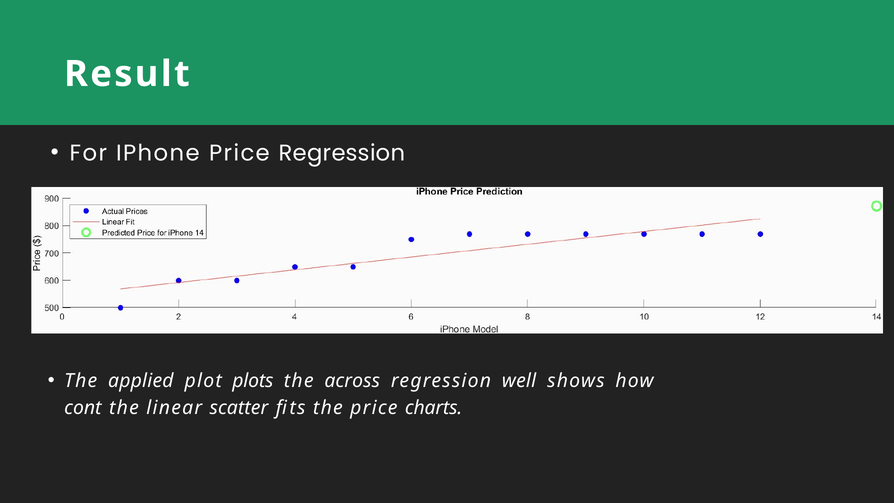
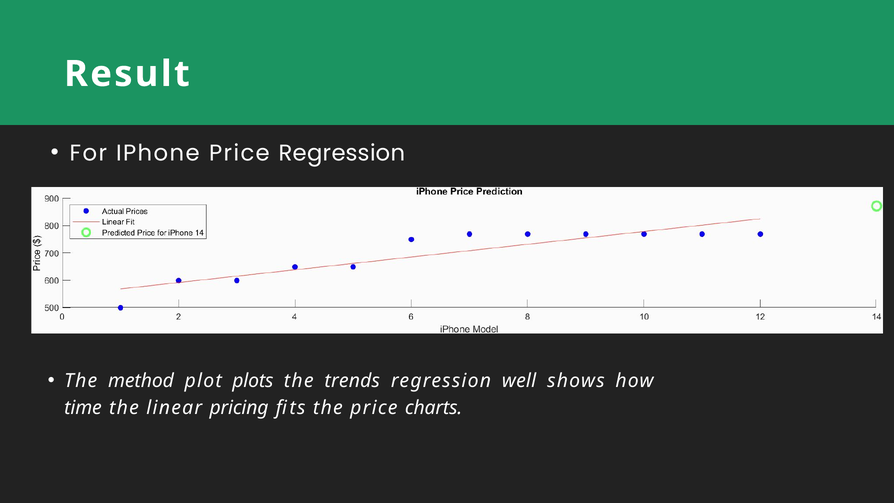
applied: applied -> method (141, 381)
across: across -> trends (352, 381)
cont: cont -> time (83, 408)
scatter: scatter -> pricing (239, 408)
